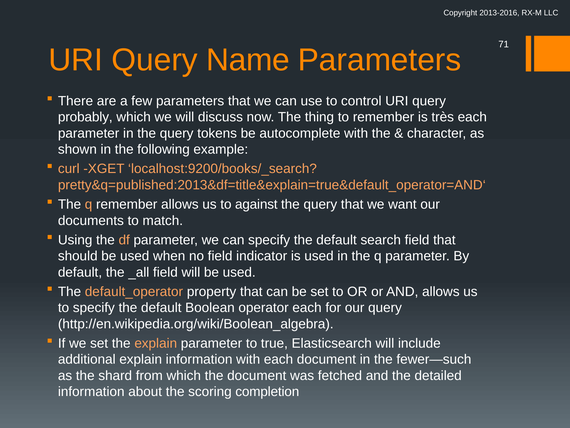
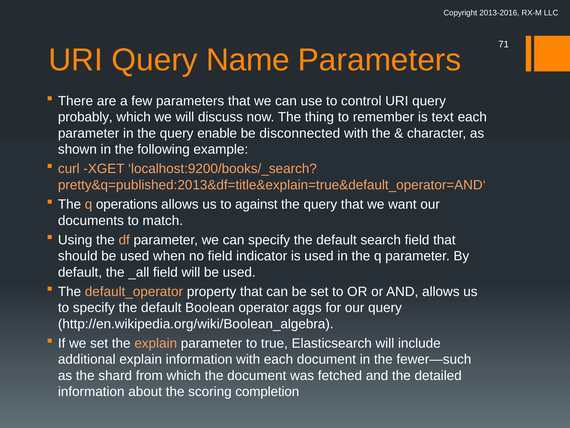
très: très -> text (443, 117)
tokens: tokens -> enable (217, 133)
autocomplete: autocomplete -> disconnected (300, 133)
q remember: remember -> operations (127, 204)
operator each: each -> aggs (307, 307)
